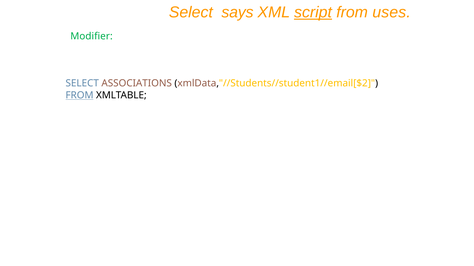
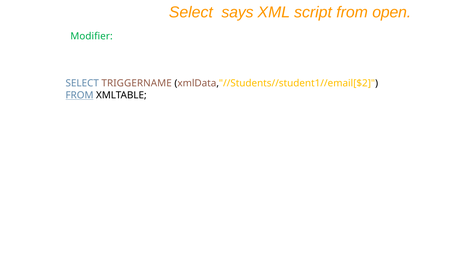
script underline: present -> none (313, 12)
uses: uses -> open (392, 12)
ASSOCIATIONS: ASSOCIATIONS -> TRIGGERNAME (137, 84)
